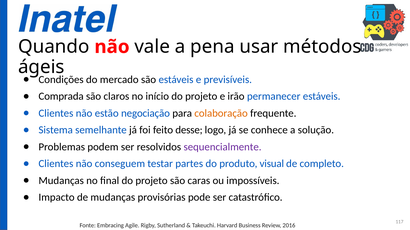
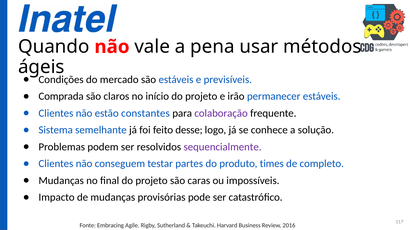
negociação: negociação -> constantes (145, 114)
colaboração colour: orange -> purple (221, 114)
visual: visual -> times (272, 164)
